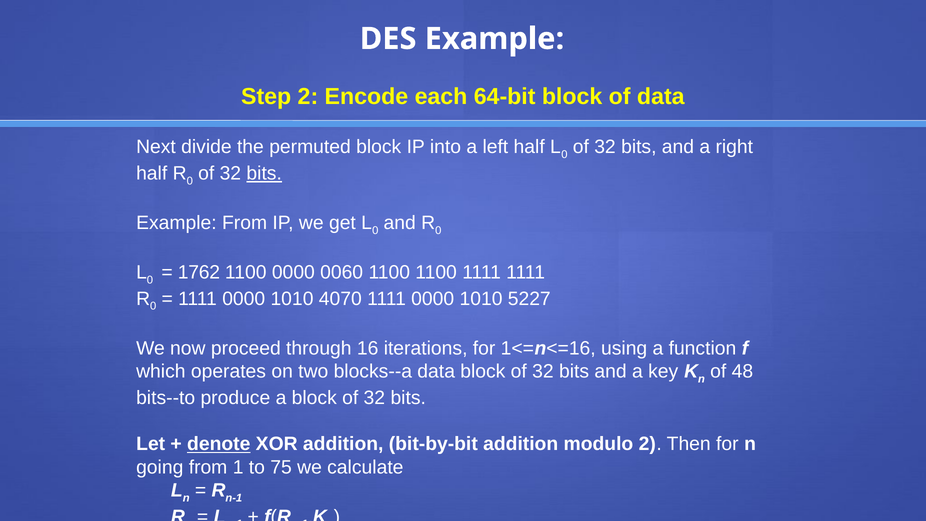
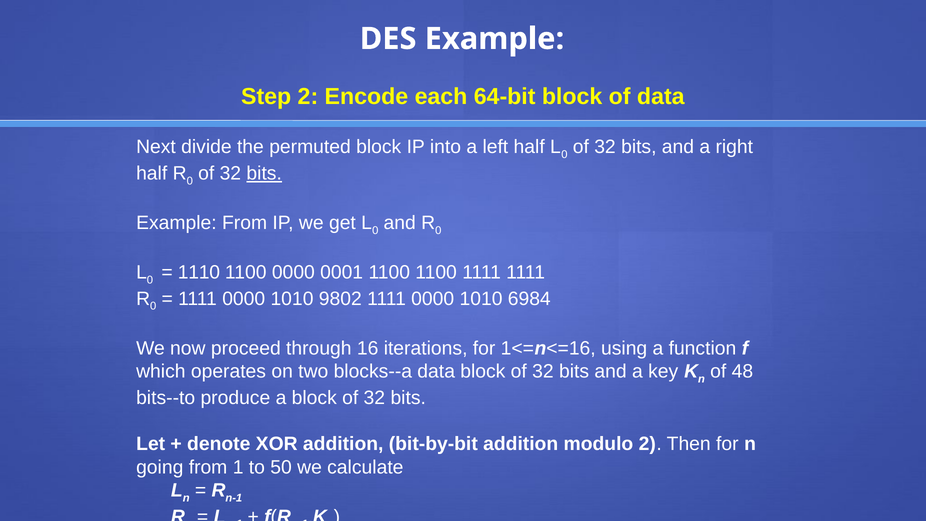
1762: 1762 -> 1110 (199, 272)
0060: 0060 -> 0001 (342, 272)
4070: 4070 -> 9802 (340, 299)
5227: 5227 -> 6984 (529, 299)
denote underline: present -> none (219, 444)
75: 75 -> 50 (281, 467)
